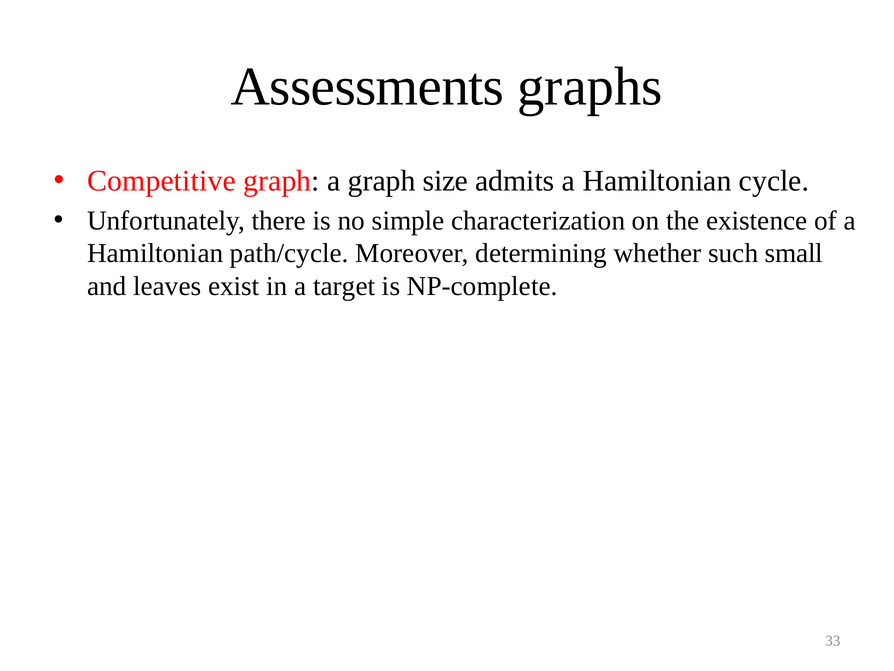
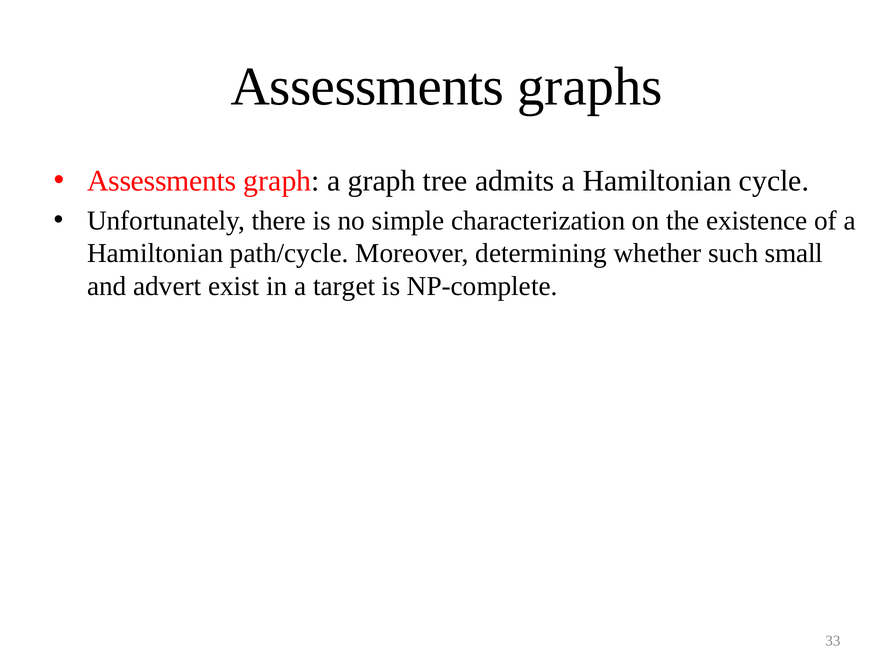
Competitive: Competitive -> Assessments (162, 181)
size: size -> tree (445, 181)
leaves: leaves -> advert (167, 286)
